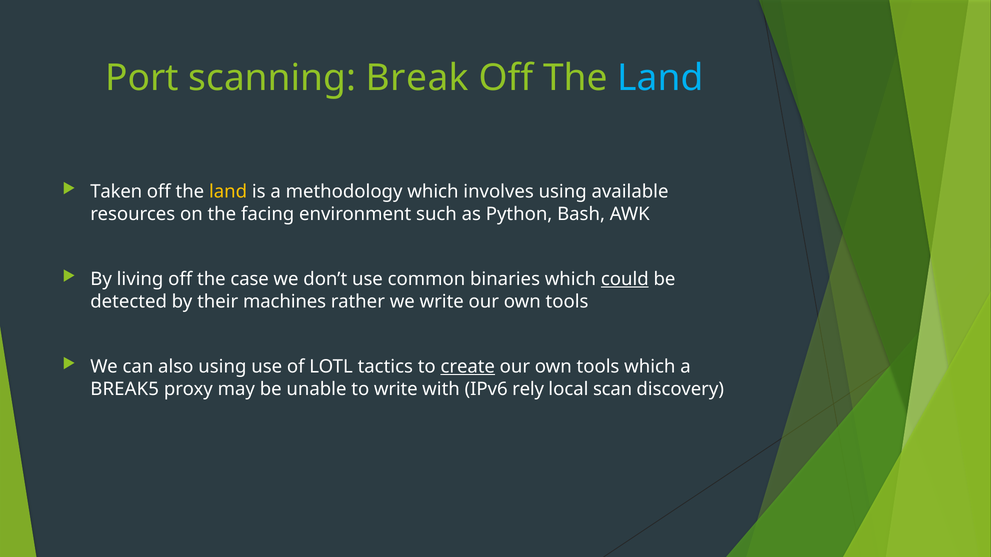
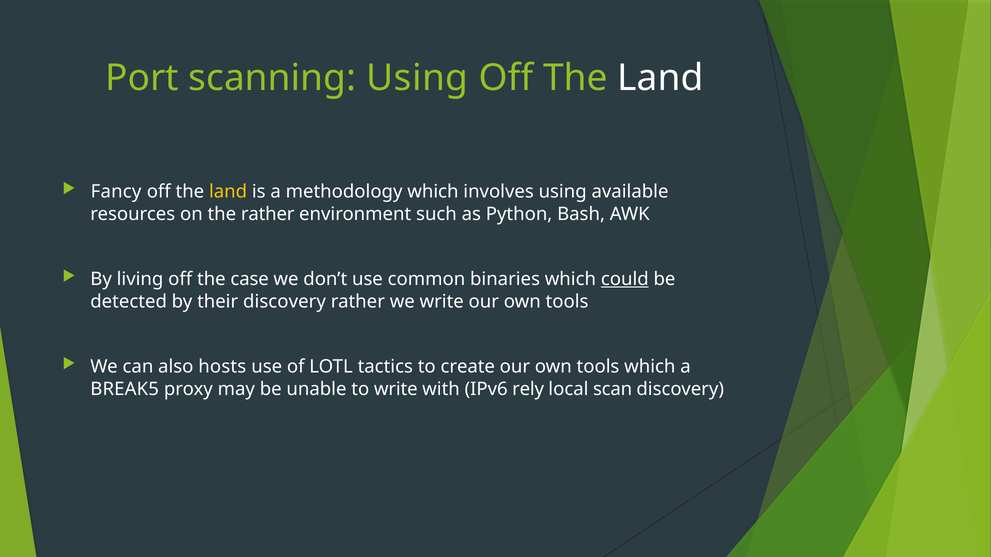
scanning Break: Break -> Using (417, 78)
Land colour: light blue -> white (660, 78)
Taken: Taken -> Fancy (116, 192)
the facing: facing -> rather (268, 214)
their machines: machines -> discovery (284, 302)
also using: using -> hosts (222, 367)
create underline: present -> none (468, 367)
